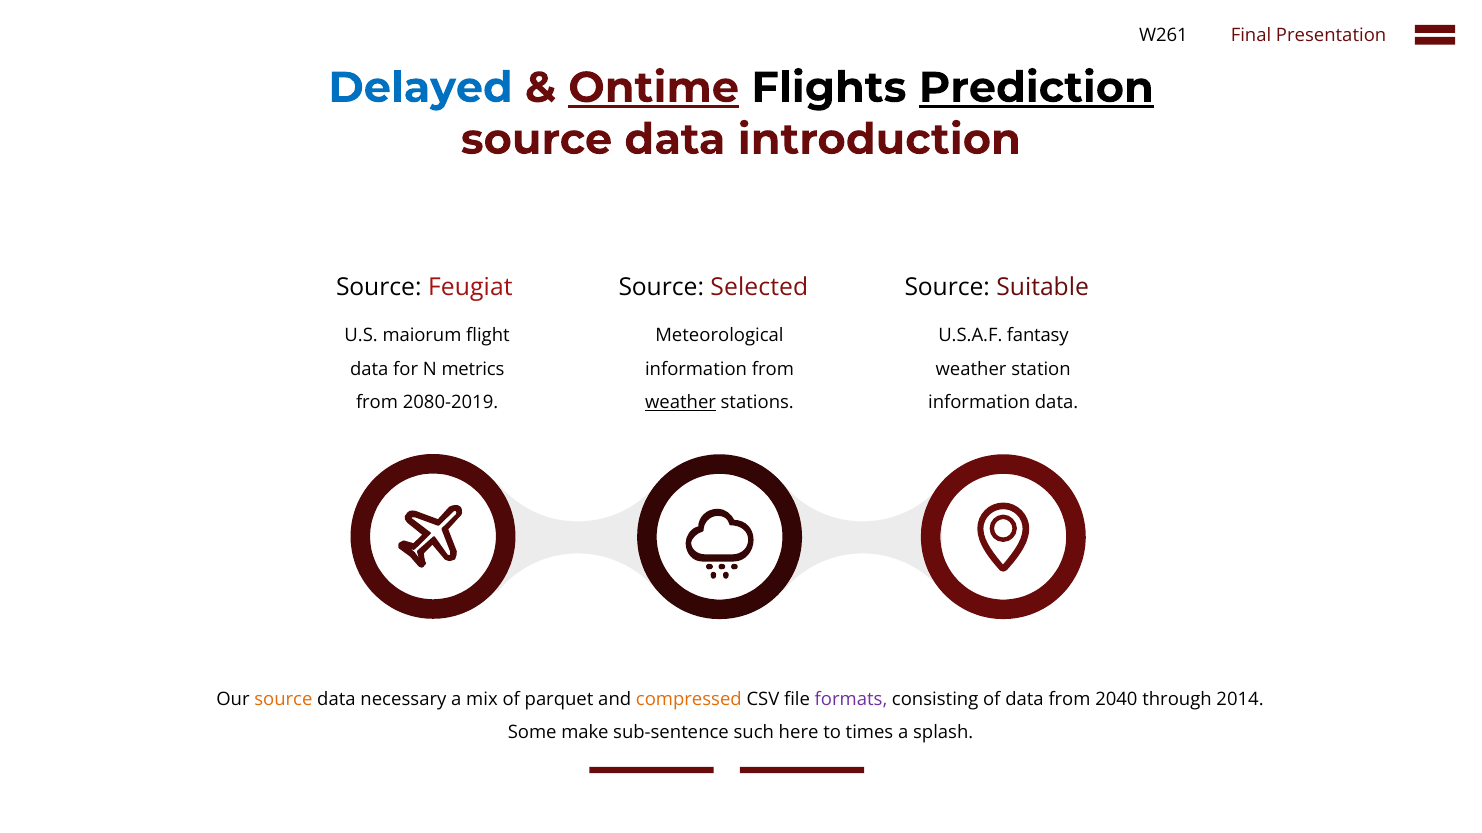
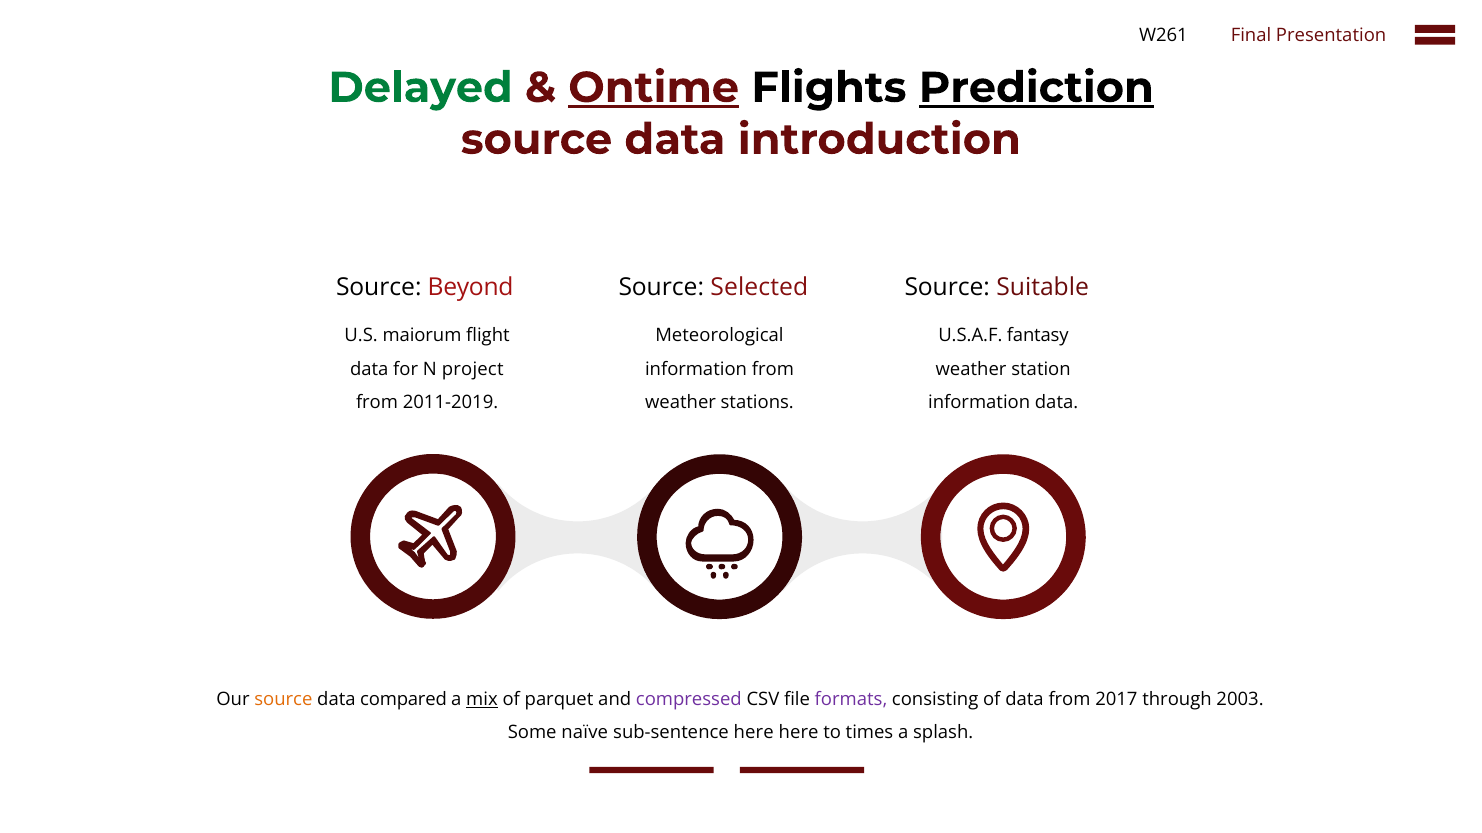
Delayed colour: blue -> green (421, 88)
Feugiat: Feugiat -> Beyond (471, 288)
metrics: metrics -> project (473, 369)
2080-2019: 2080-2019 -> 2011-2019 (451, 403)
weather underline: present -> none (681, 403)
necessary: necessary -> compared (404, 700)
mix underline: none -> present (482, 700)
compressed colour: orange -> purple (689, 700)
2040: 2040 -> 2017 (1116, 700)
2014: 2014 -> 2003 (1240, 700)
make: make -> naïve (585, 733)
sub-sentence such: such -> here (754, 733)
